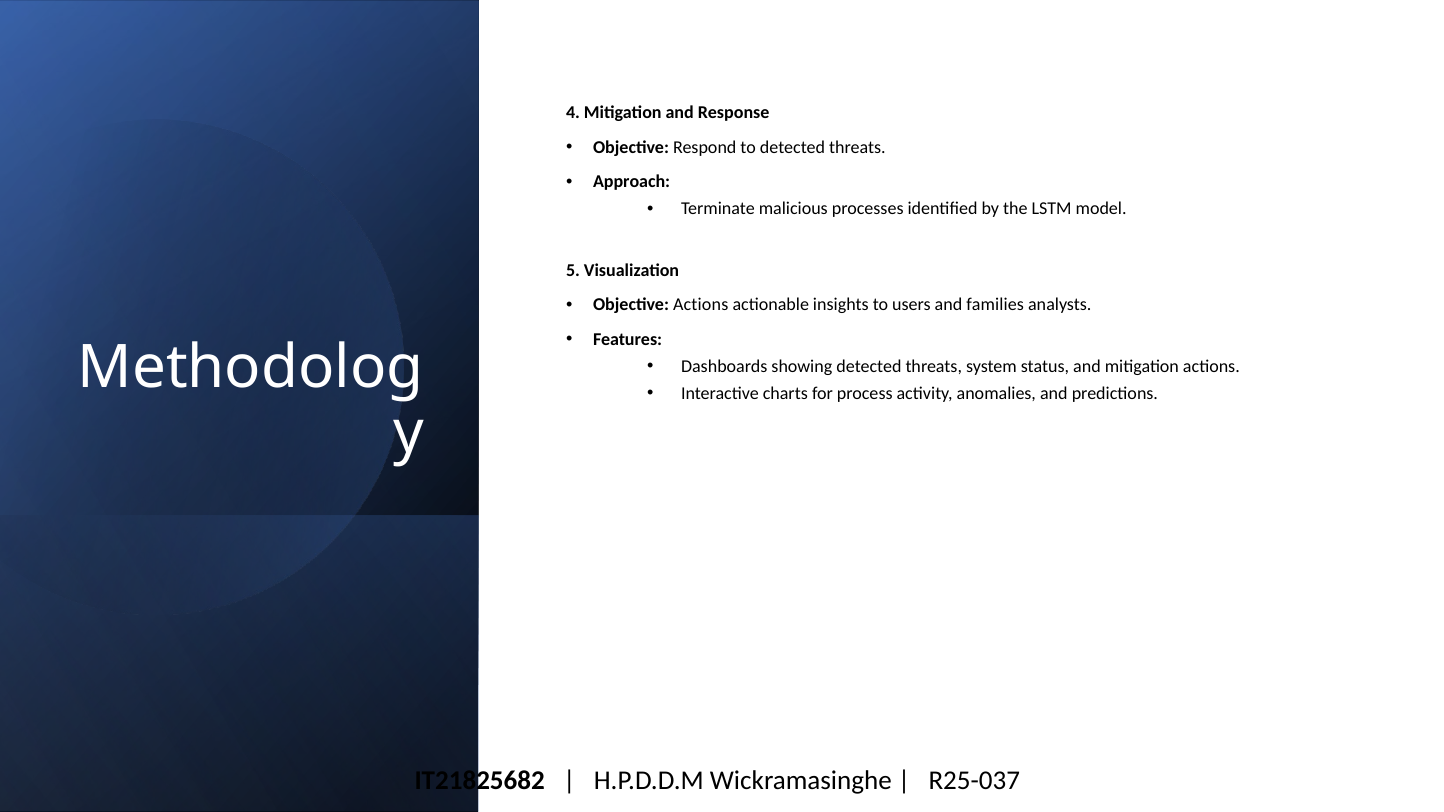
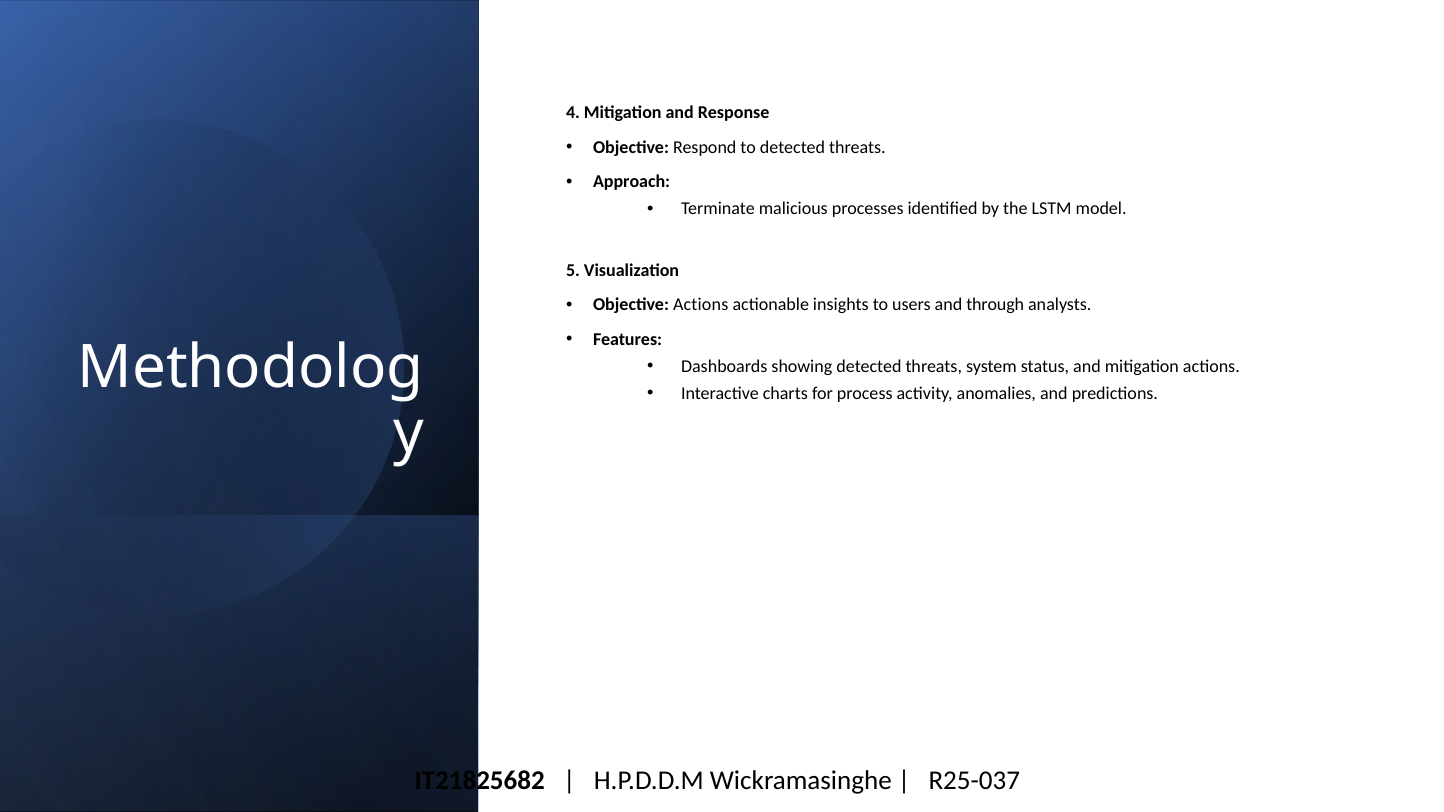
families: families -> through (995, 305)
